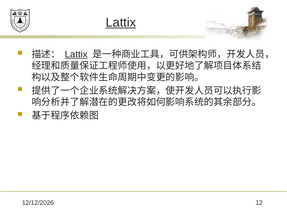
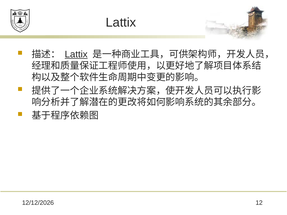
Lattix underline: present -> none (121, 23)
